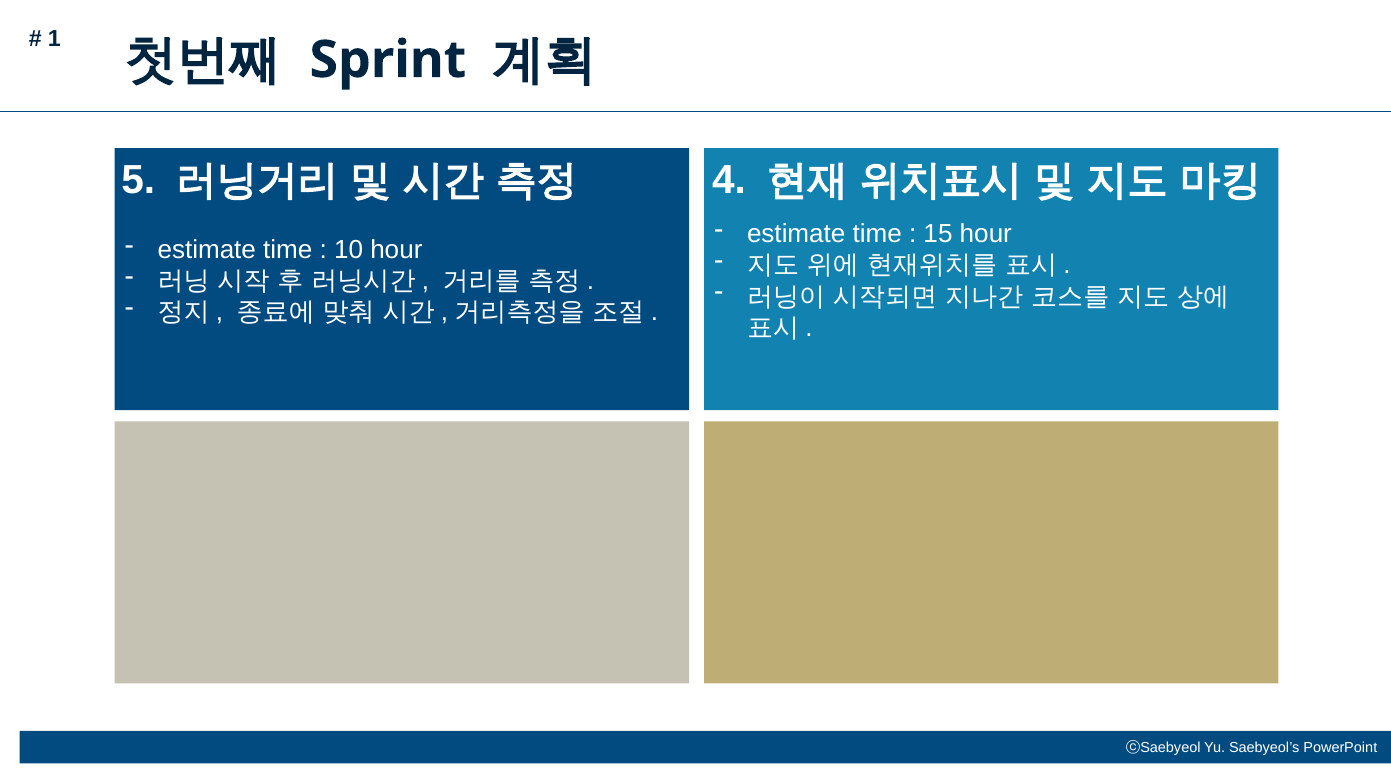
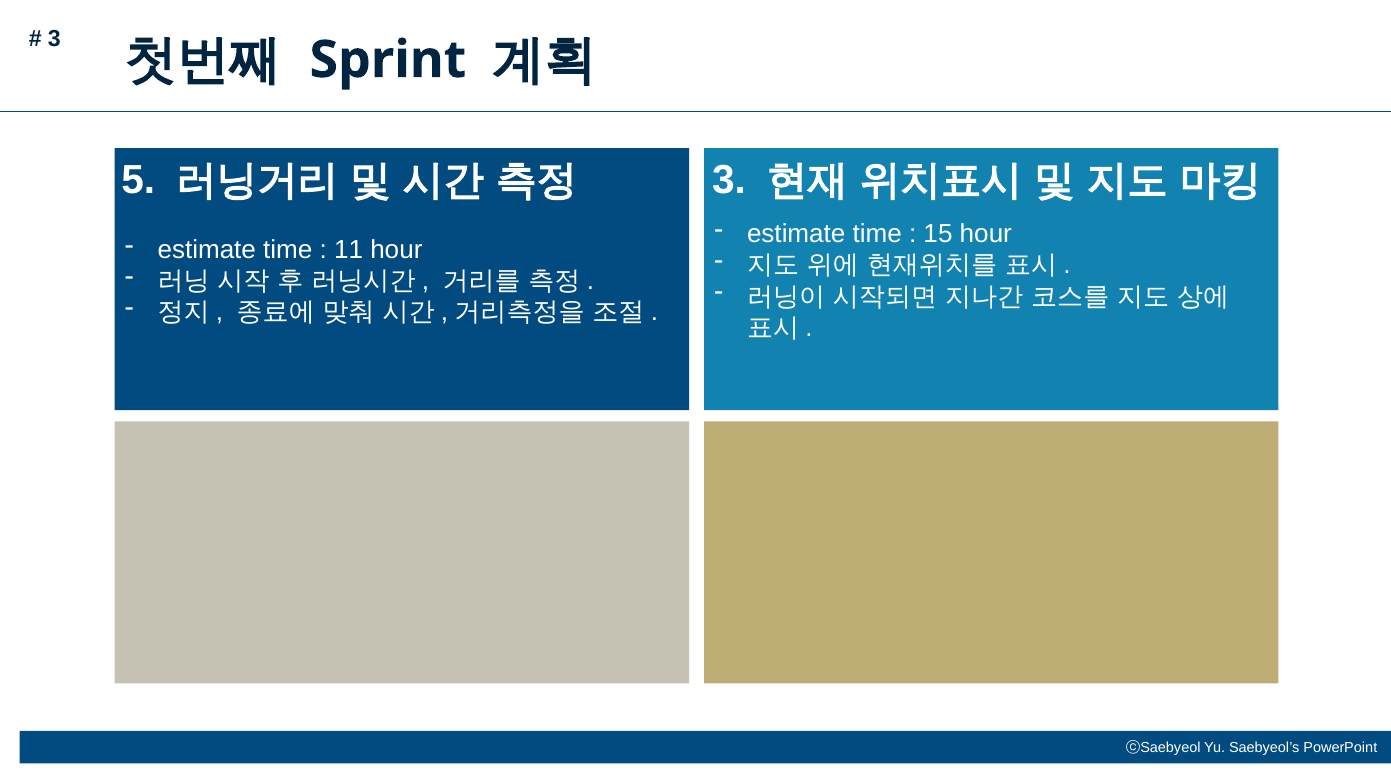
1: 1 -> 3 (54, 39)
4: 4 -> 3 (729, 180)
10: 10 -> 11 (349, 250)
